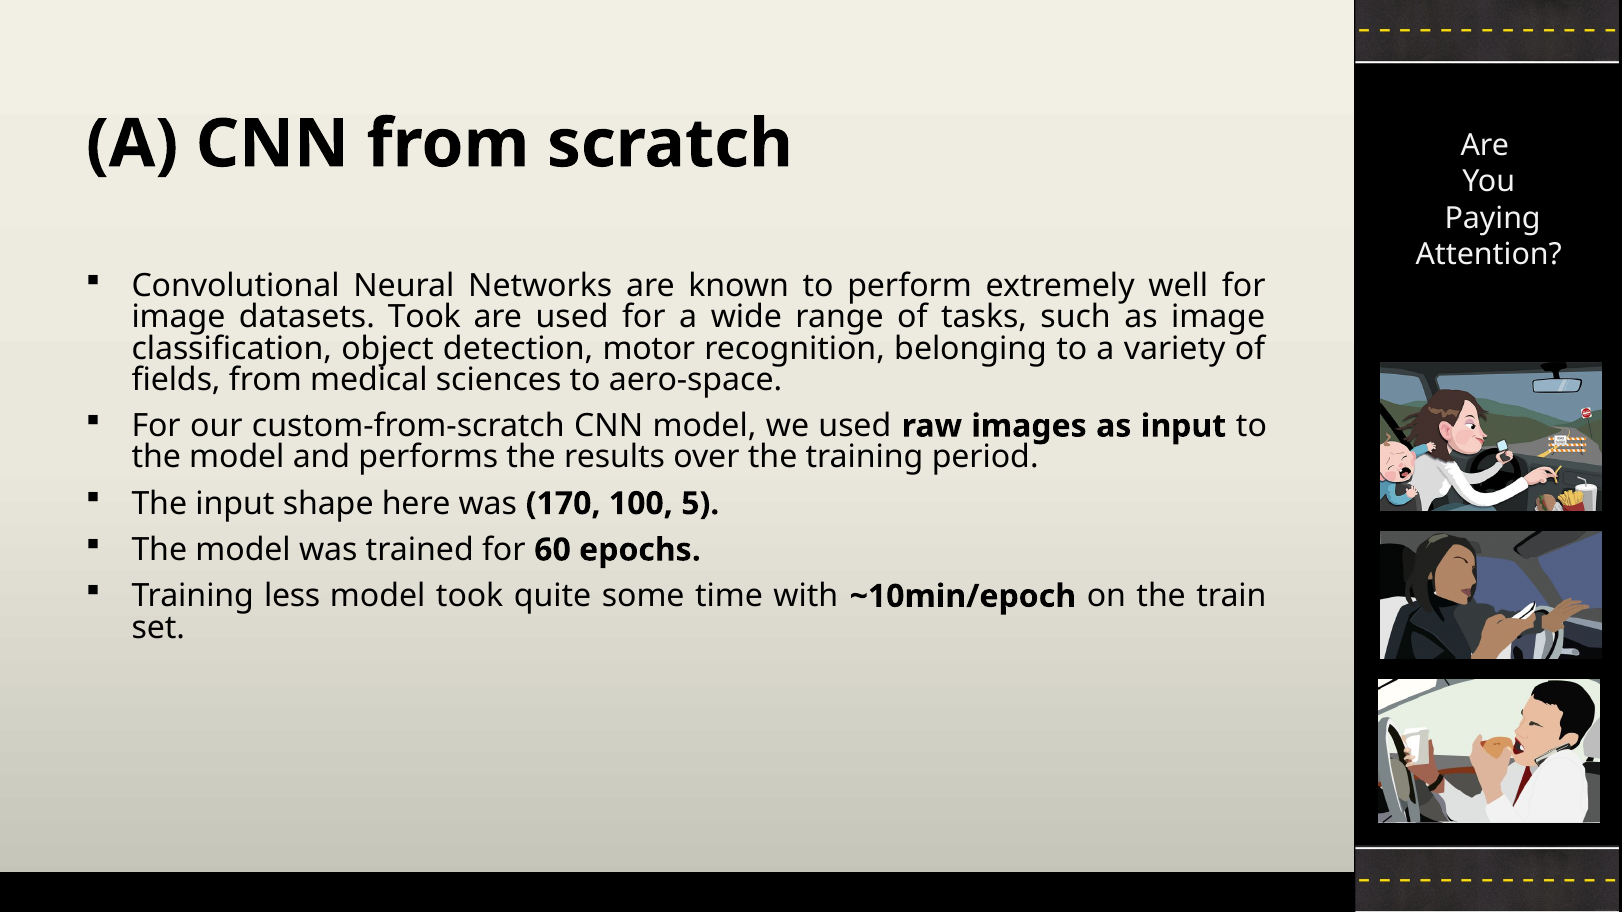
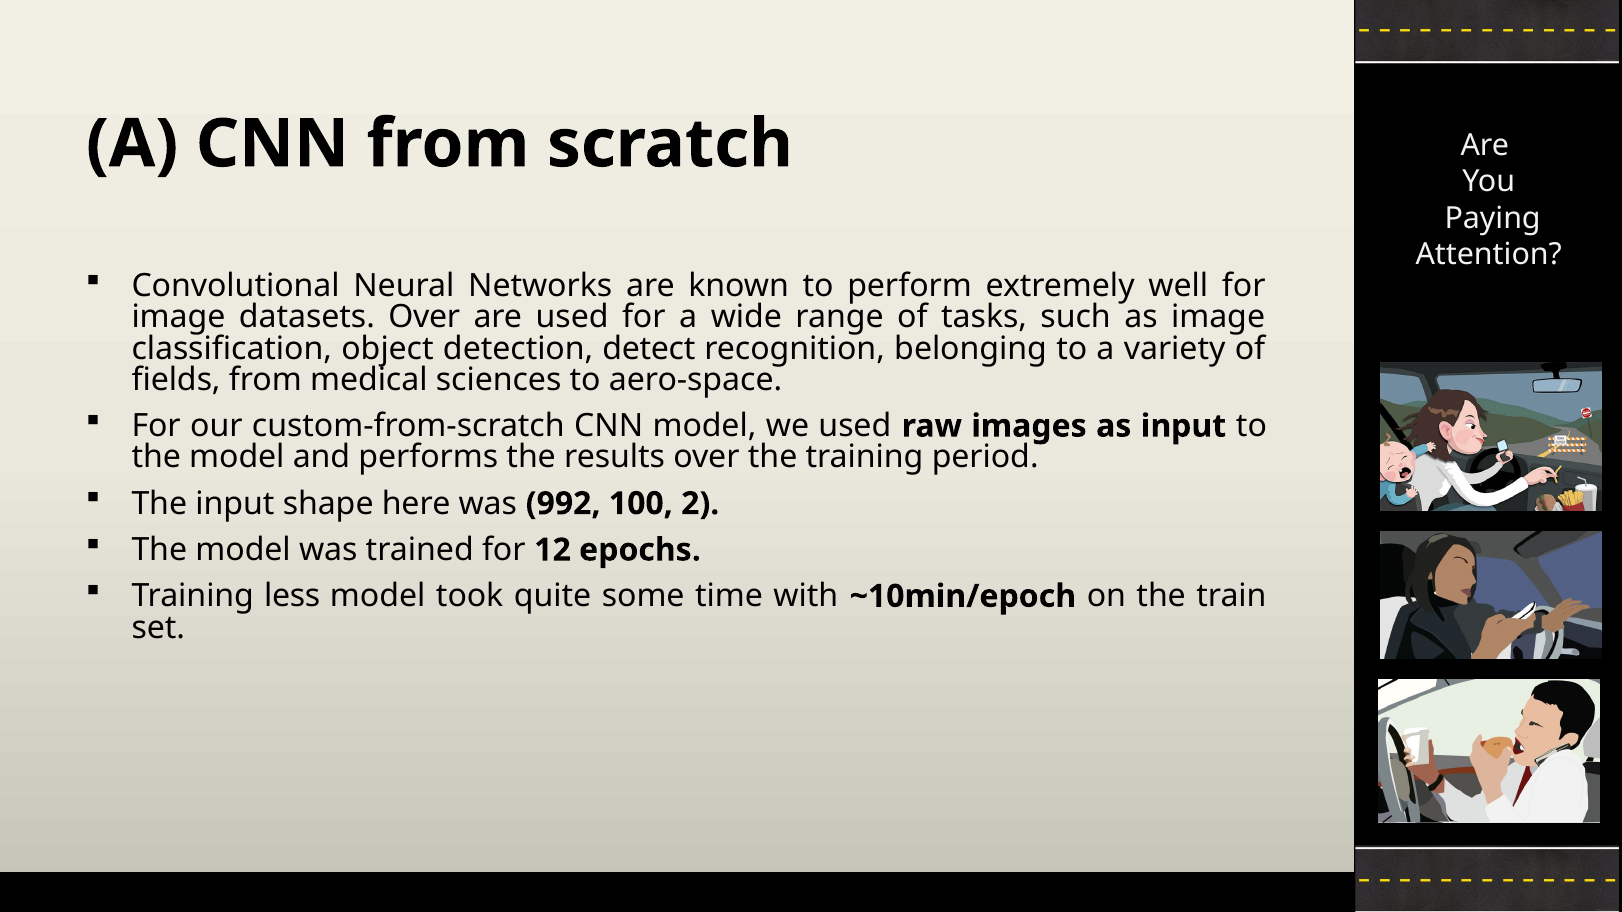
datasets Took: Took -> Over (424, 318)
motor: motor -> detect (649, 349)
170: 170 -> 992 (563, 504)
5: 5 -> 2 (700, 504)
60: 60 -> 12 (553, 550)
